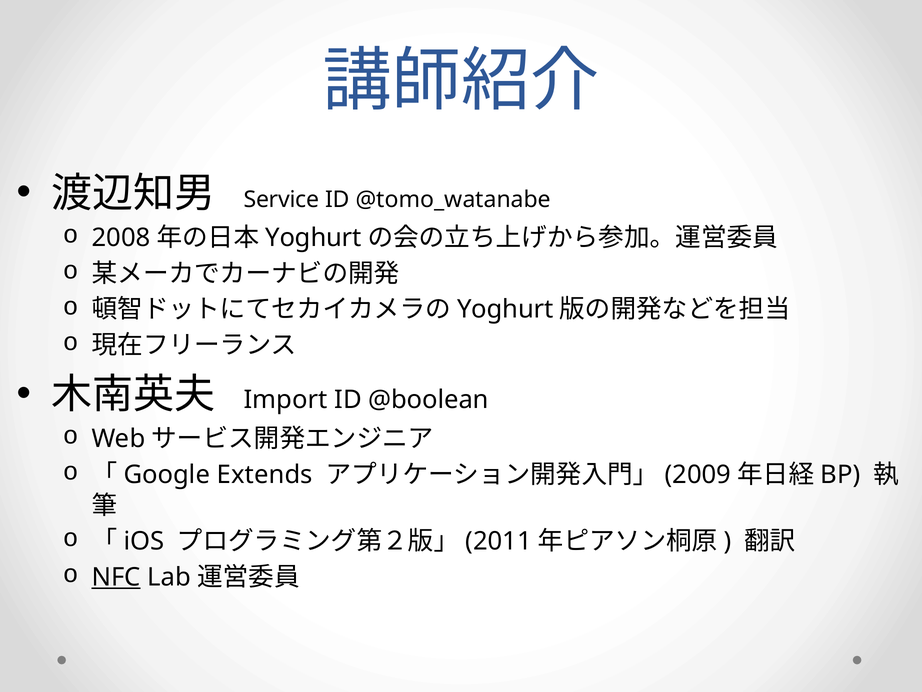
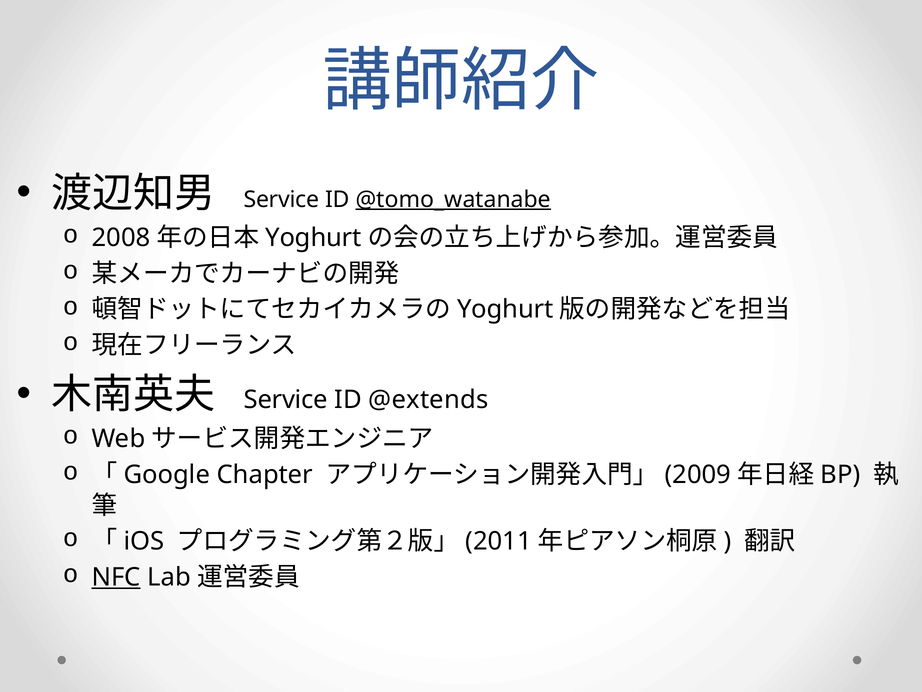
@tomo_watanabe underline: none -> present (453, 199)
Import: Import -> Service (286, 400)
@boolean: @boolean -> @extends (428, 400)
Extends: Extends -> Chapter (265, 474)
